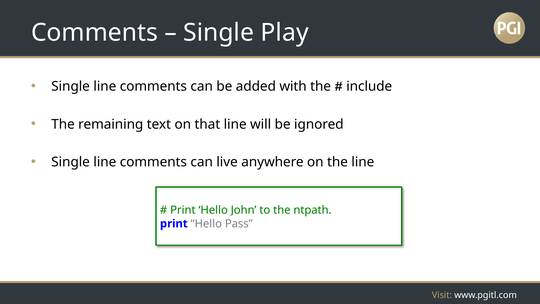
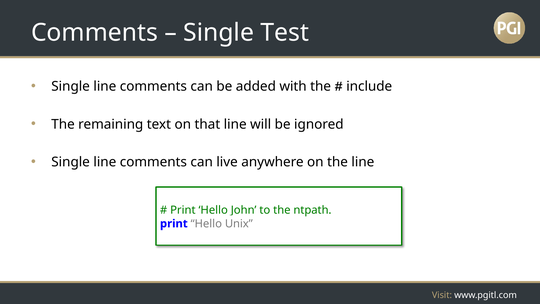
Play: Play -> Test (285, 33)
Pass: Pass -> Unix (239, 223)
